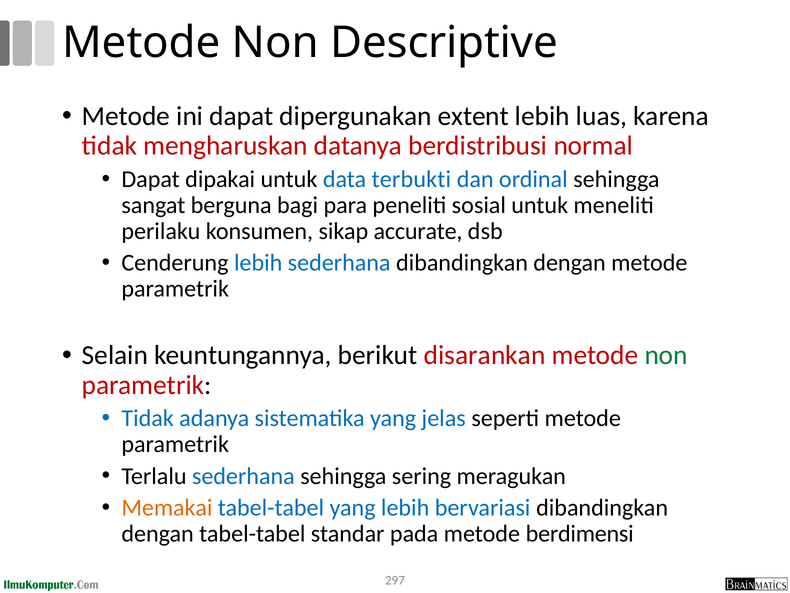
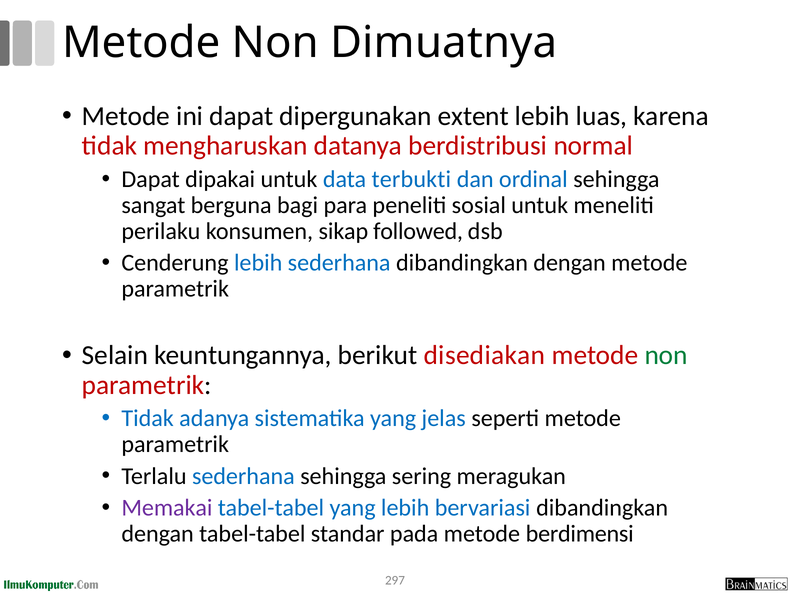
Descriptive: Descriptive -> Dimuatnya (444, 42)
accurate: accurate -> followed (418, 231)
disarankan: disarankan -> disediakan (484, 355)
Memakai colour: orange -> purple (167, 507)
